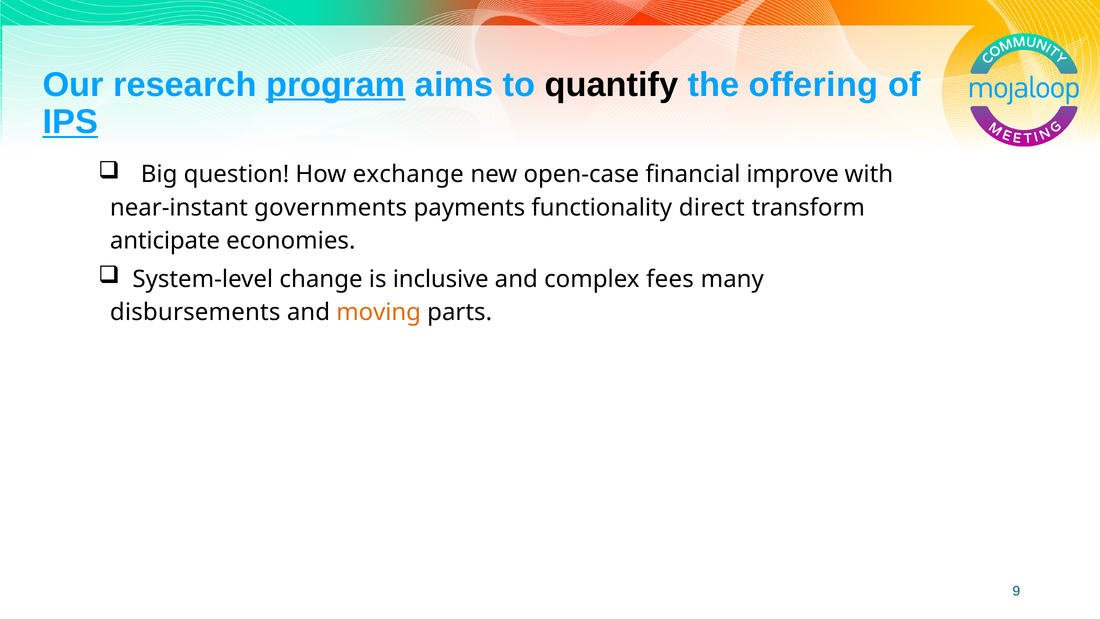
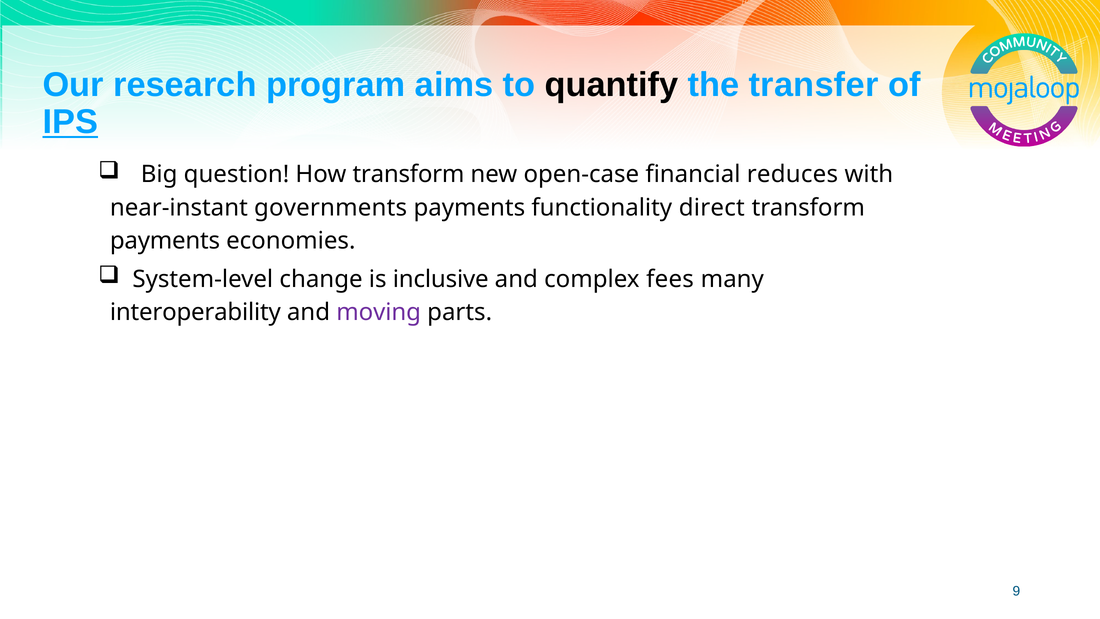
program underline: present -> none (336, 85)
offering: offering -> transfer (814, 85)
How exchange: exchange -> transform (408, 174)
improve: improve -> reduces (792, 174)
anticipate: anticipate -> payments (165, 241)
disbursements: disbursements -> interoperability (195, 312)
moving colour: orange -> purple (379, 312)
